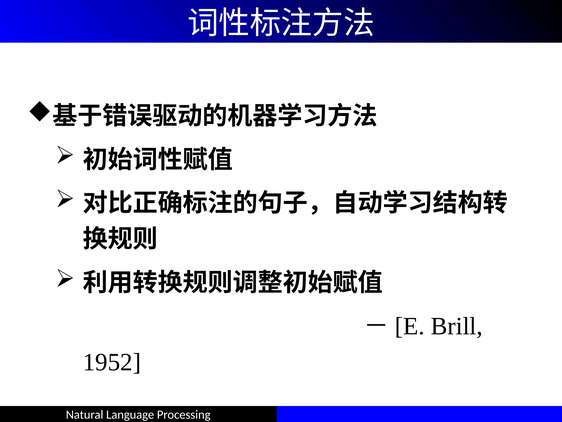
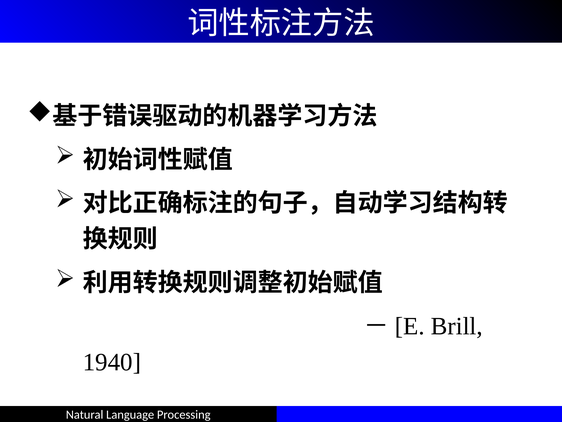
1952: 1952 -> 1940 (112, 362)
